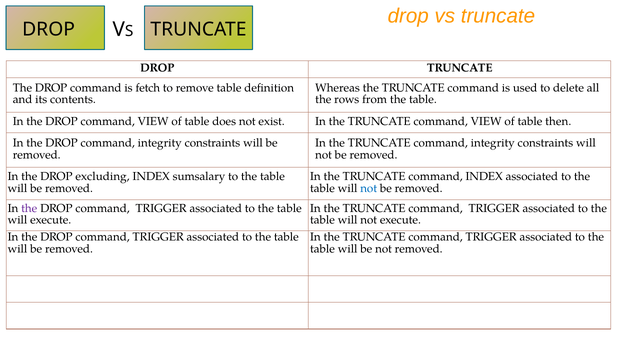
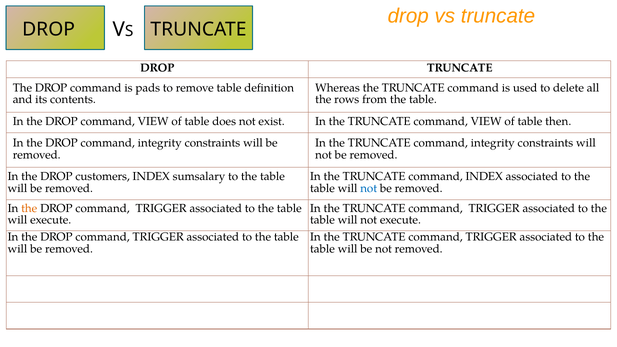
fetch: fetch -> pads (148, 88)
excluding: excluding -> customers (103, 177)
the colour: purple -> orange (29, 208)
